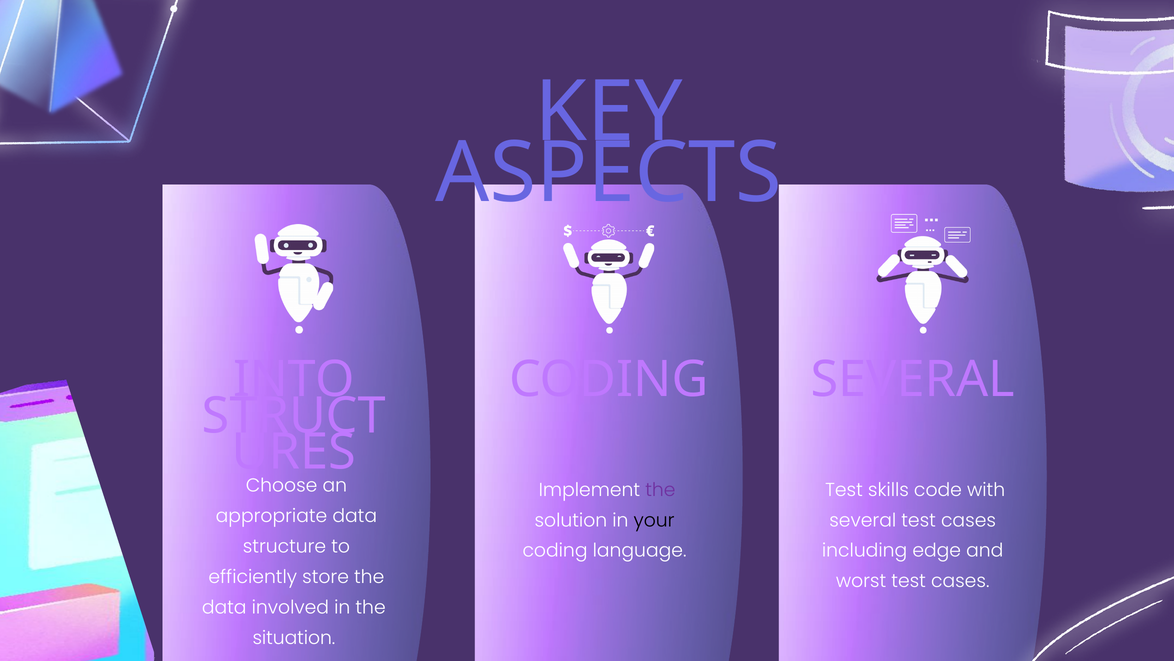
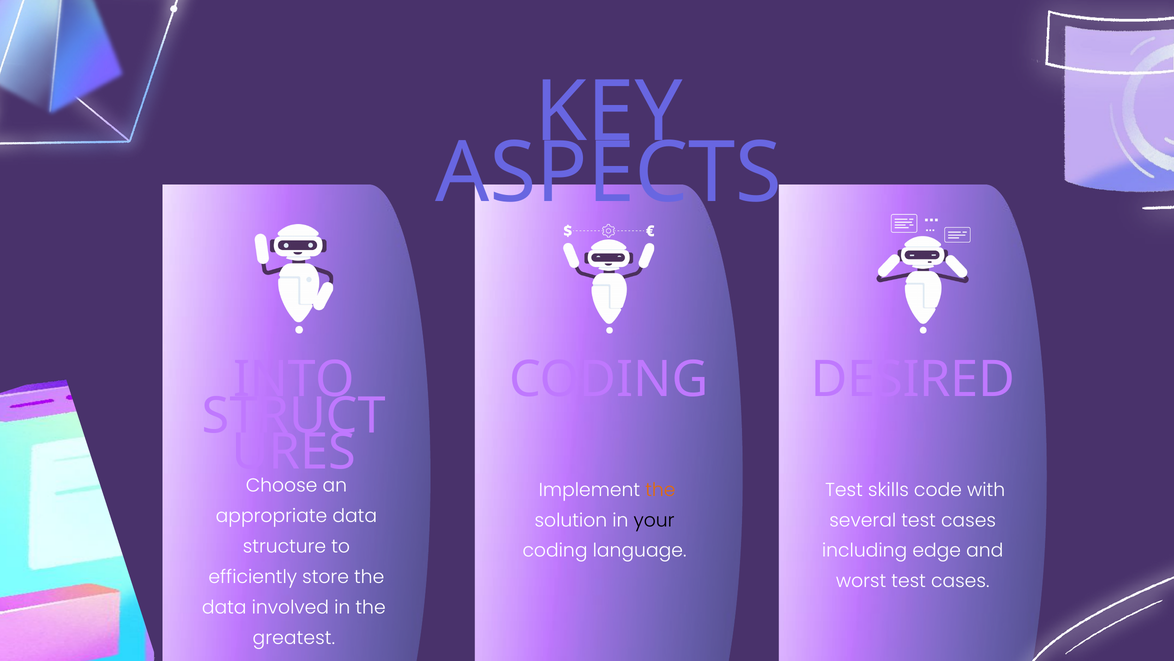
CODING SEVERAL: SEVERAL -> DESIRED (913, 379)
the colour: purple -> orange (660, 489)
situation: situation -> greatest (294, 638)
